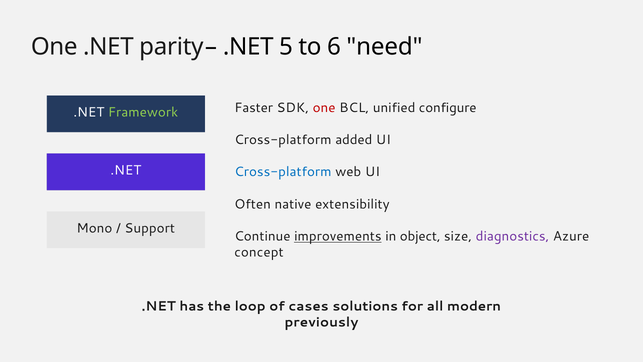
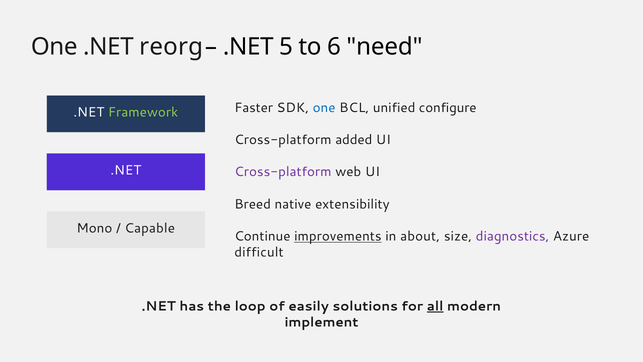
parity: parity -> reorg (171, 47)
one colour: red -> blue (324, 108)
Cross-platform colour: blue -> purple (283, 172)
Often: Often -> Breed (253, 204)
Support: Support -> Capable (150, 228)
object: object -> about (420, 236)
concept: concept -> difficult (259, 252)
cases: cases -> easily (309, 306)
all underline: none -> present (435, 306)
previously: previously -> implement (322, 322)
